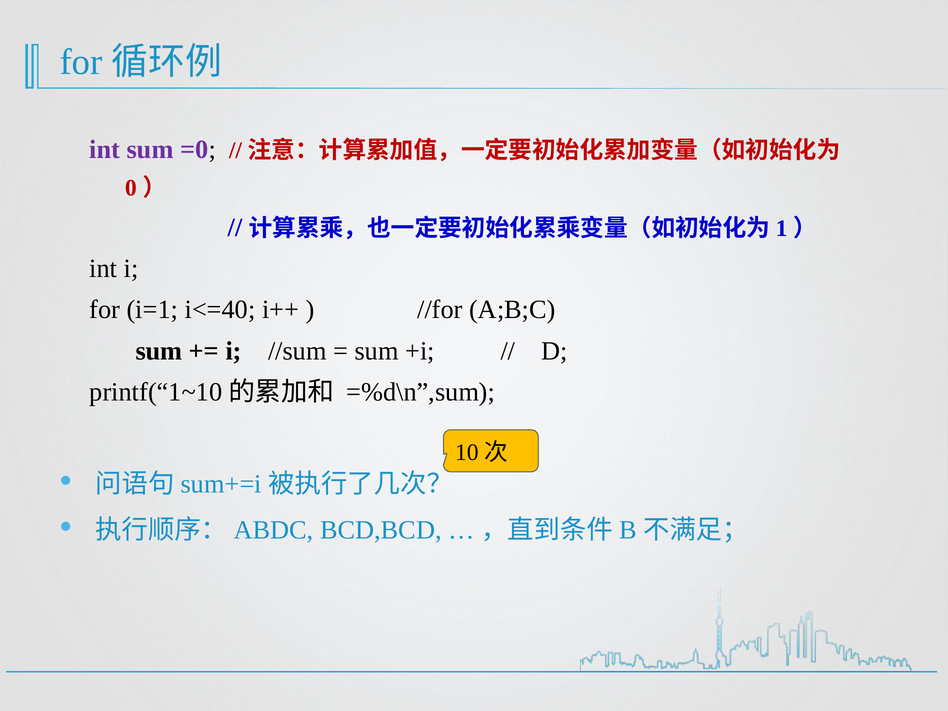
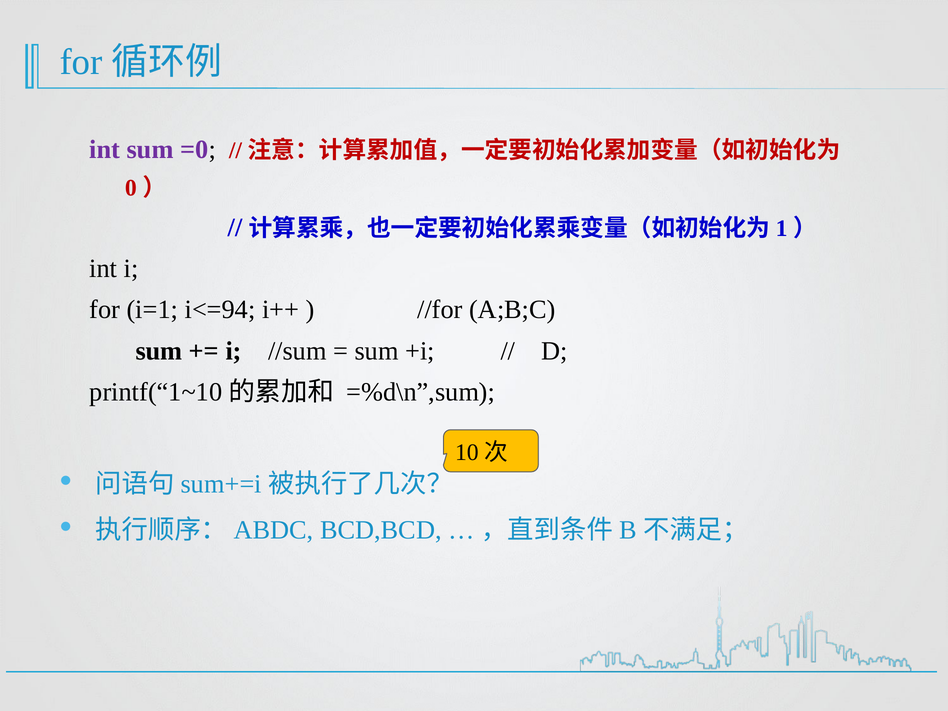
i<=40: i<=40 -> i<=94 (220, 310)
